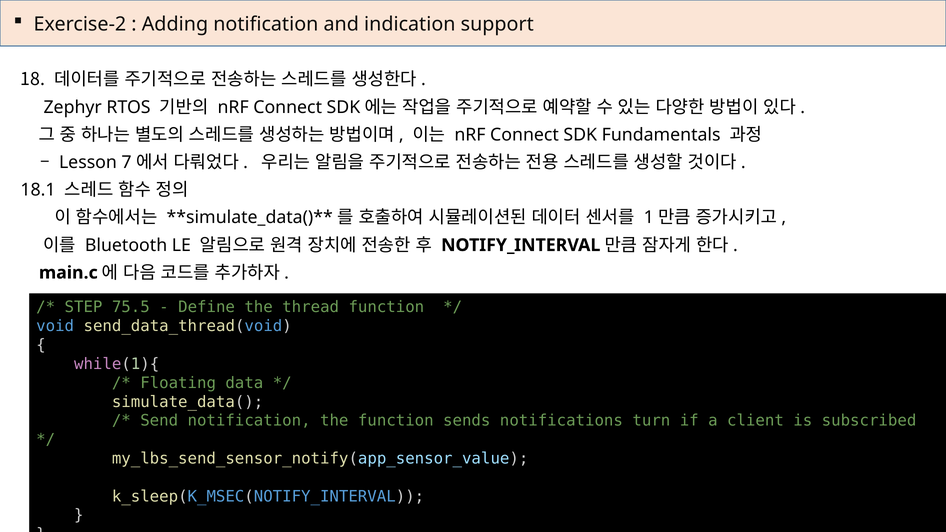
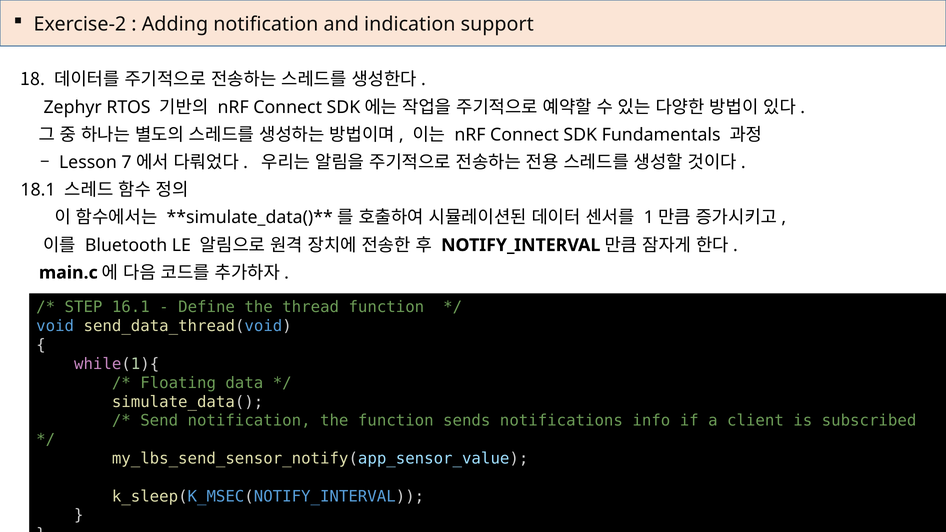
75.5: 75.5 -> 16.1 (131, 307)
turn: turn -> info (651, 421)
